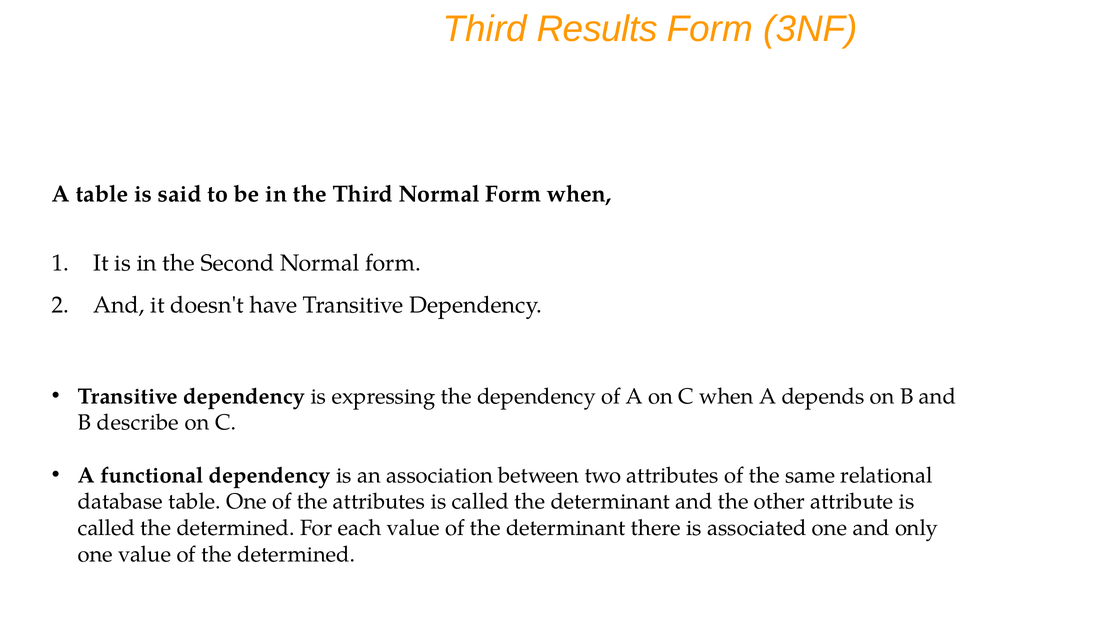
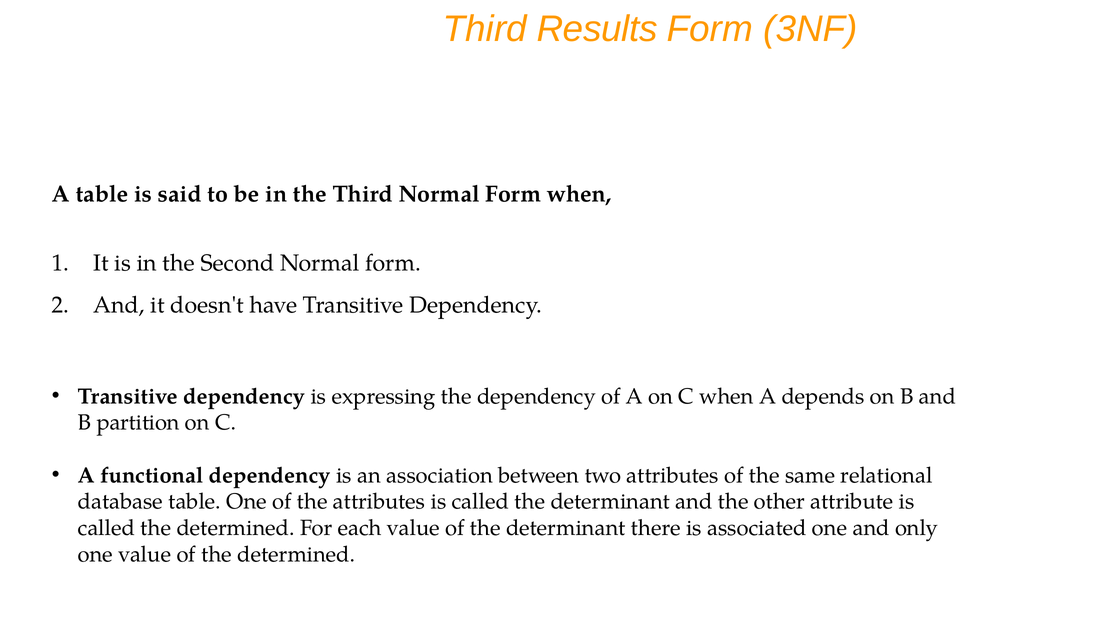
describe: describe -> partition (138, 422)
